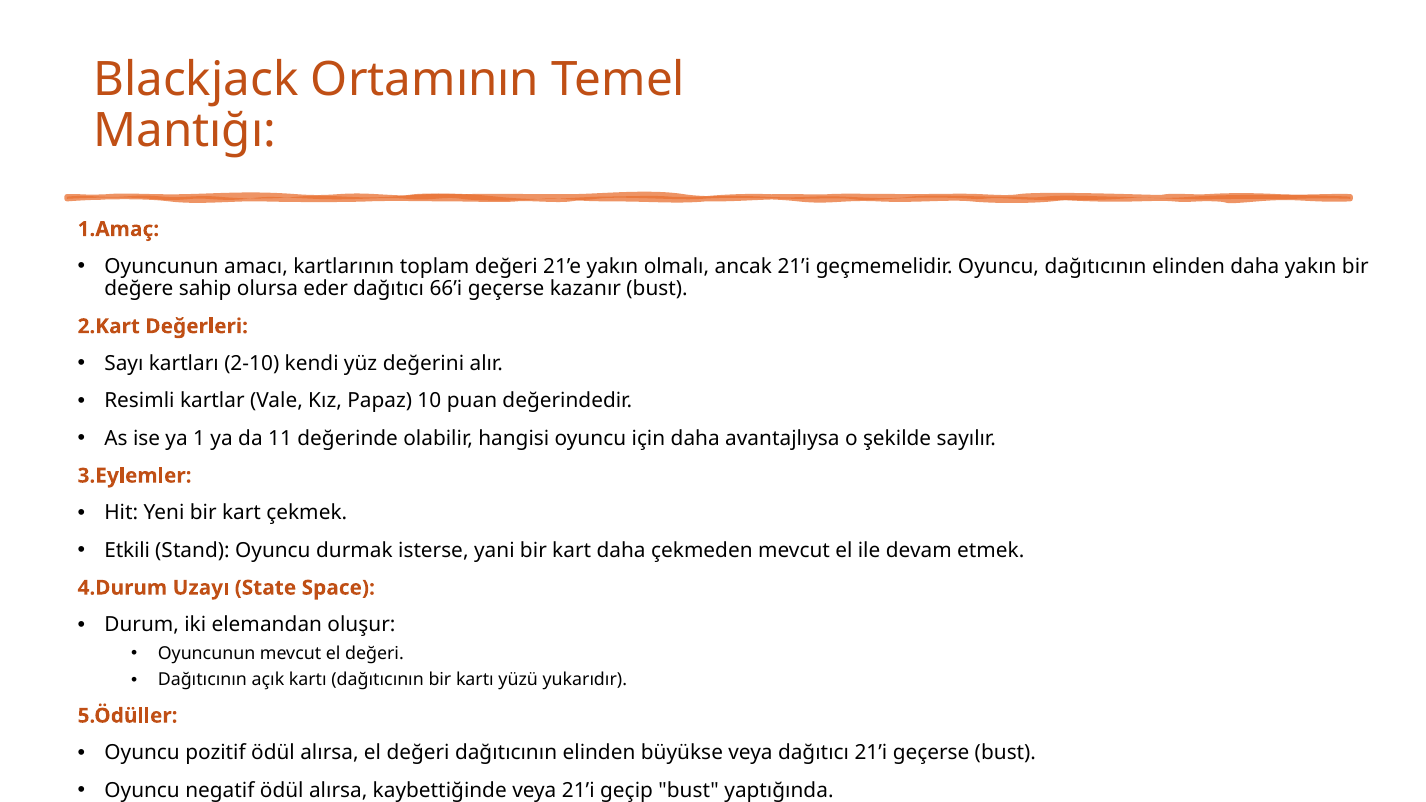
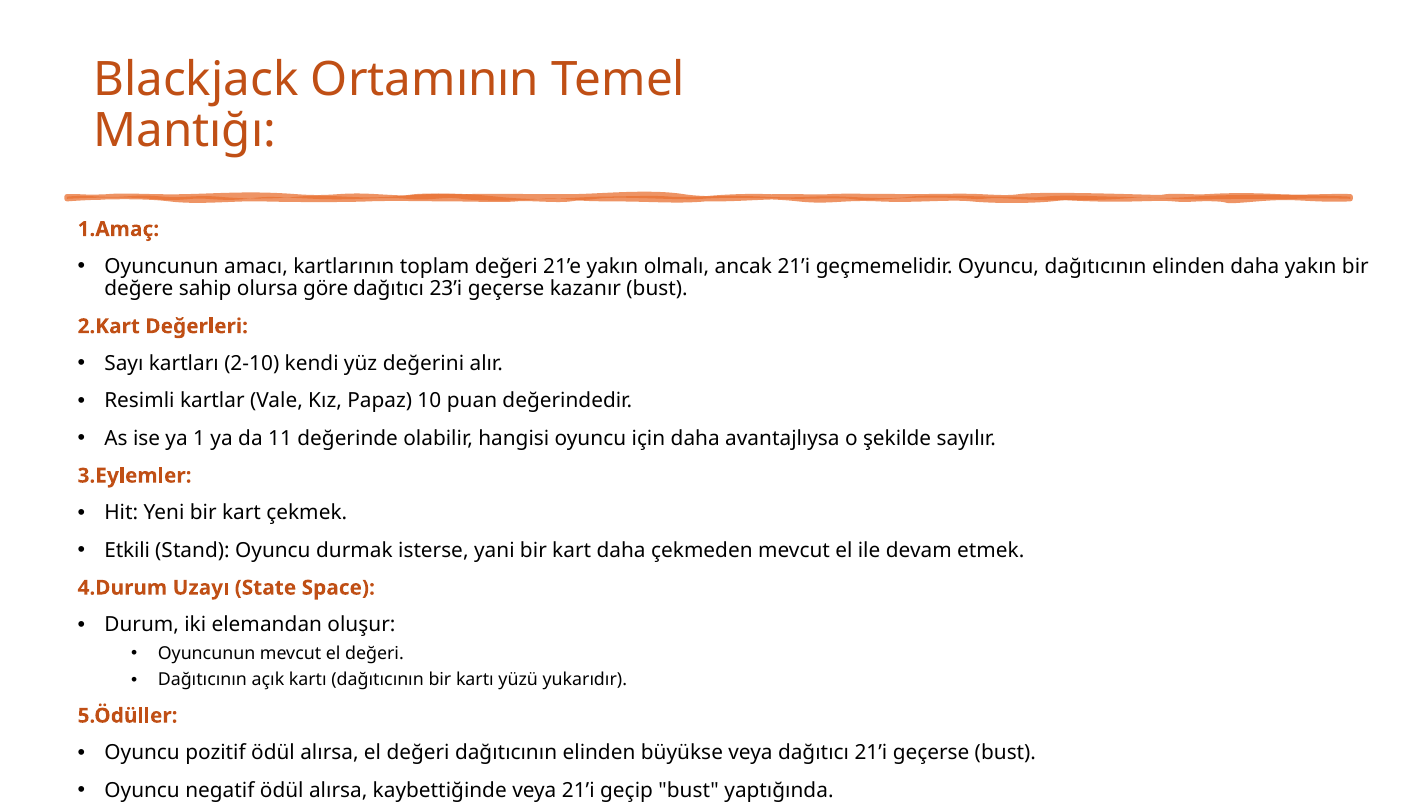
eder: eder -> göre (326, 289)
66’i: 66’i -> 23’i (446, 289)
